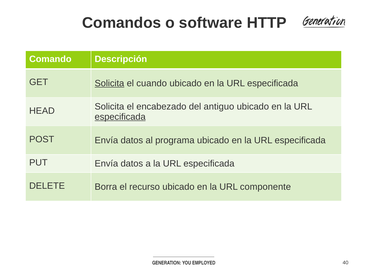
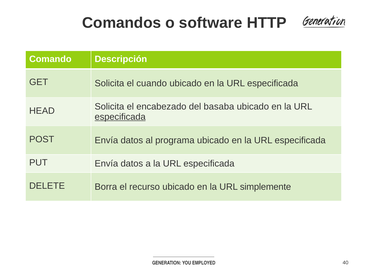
Solicita underline: present -> none (109, 83)
antiguo: antiguo -> basaba (219, 107)
componente: componente -> simplemente (266, 187)
